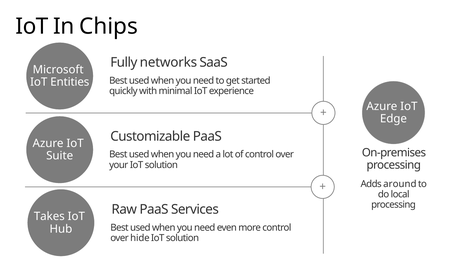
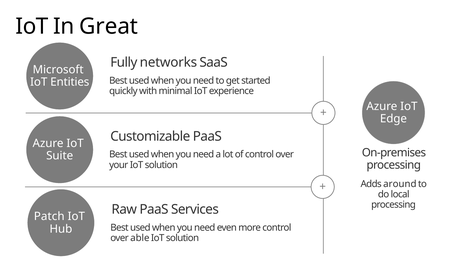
Chips: Chips -> Great (109, 26)
Takes: Takes -> Patch (49, 216)
hide: hide -> able (140, 238)
